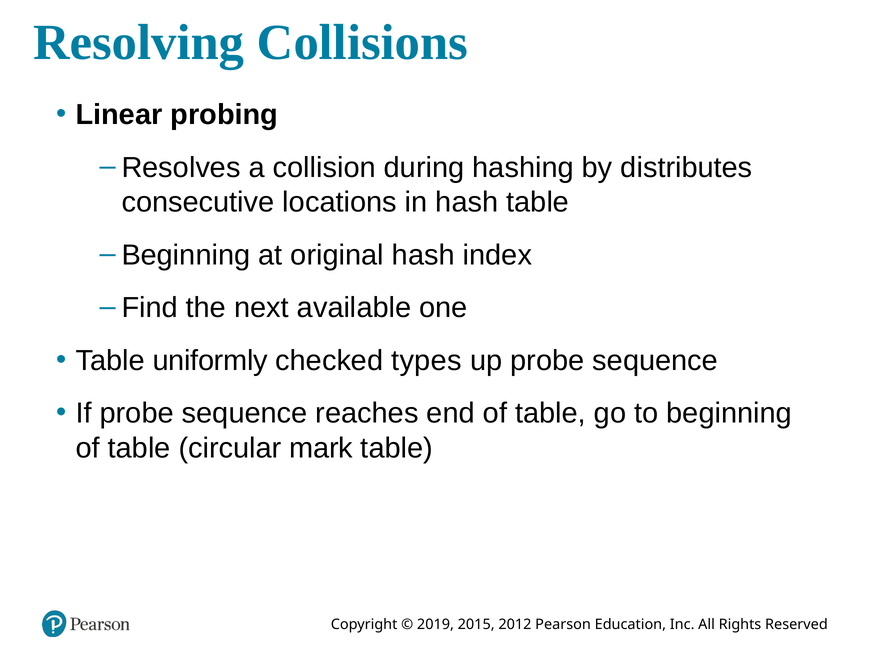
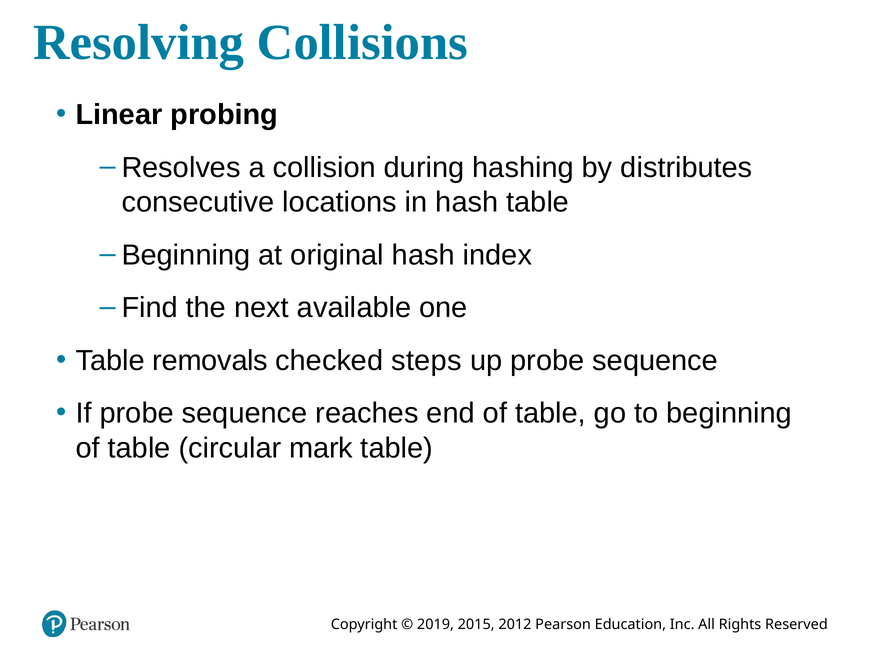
uniformly: uniformly -> removals (210, 361)
types: types -> steps (426, 361)
